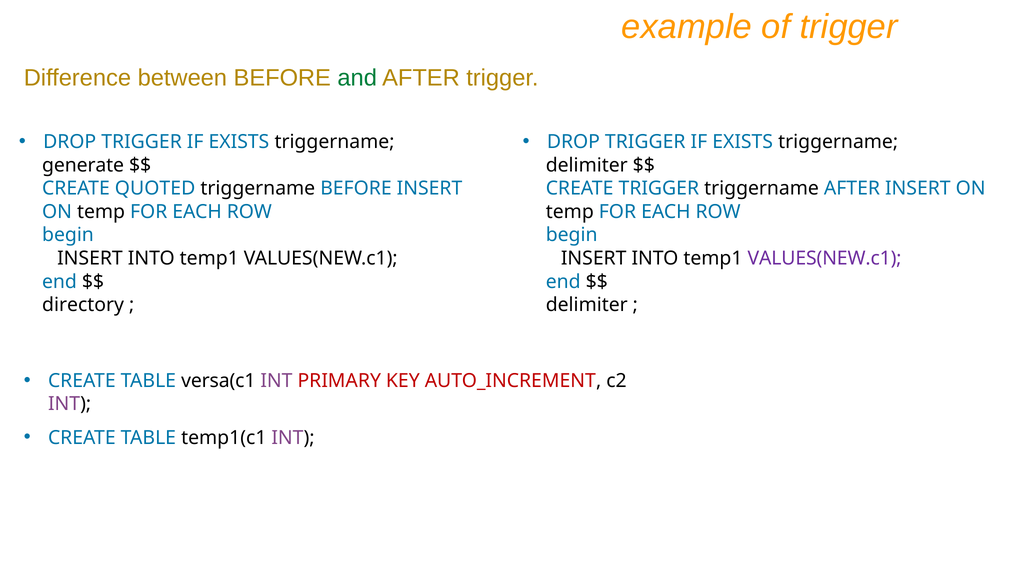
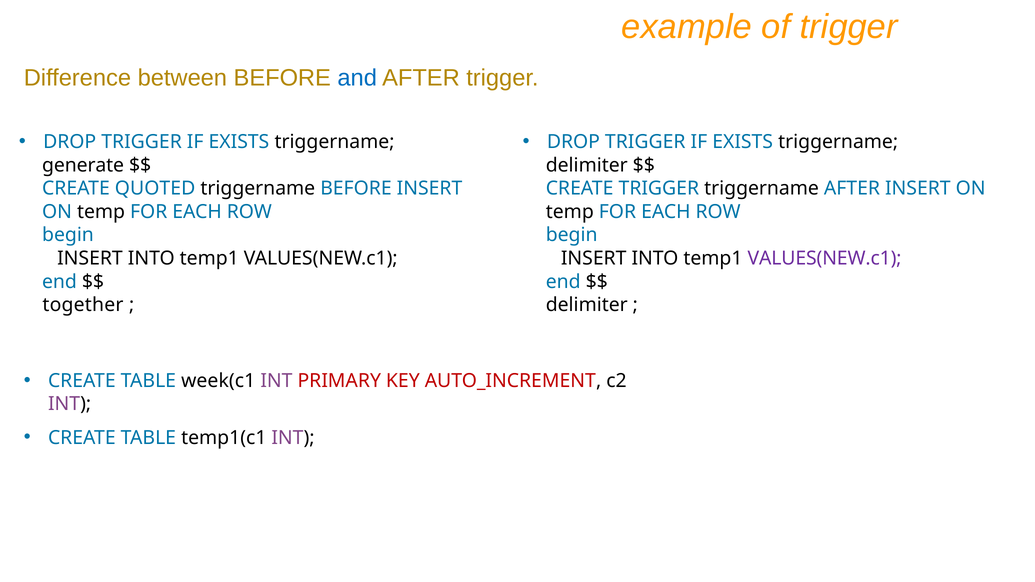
and colour: green -> blue (357, 78)
directory: directory -> together (83, 305)
versa(c1: versa(c1 -> week(c1 (218, 381)
